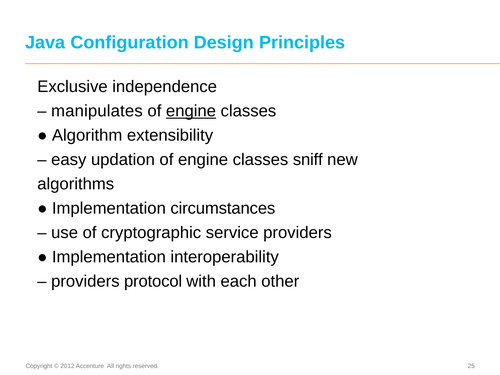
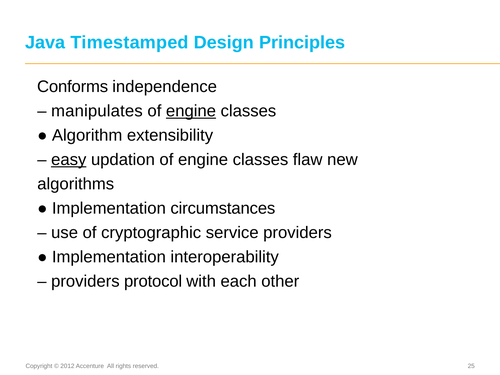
Configuration: Configuration -> Timestamped (130, 43)
Exclusive: Exclusive -> Conforms (73, 87)
easy underline: none -> present (69, 160)
sniff: sniff -> flaw (308, 160)
